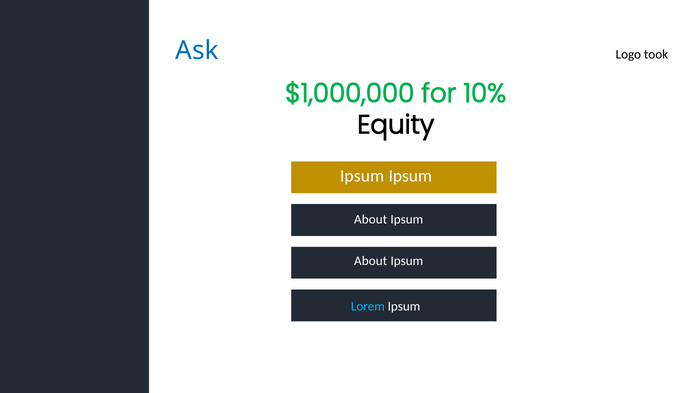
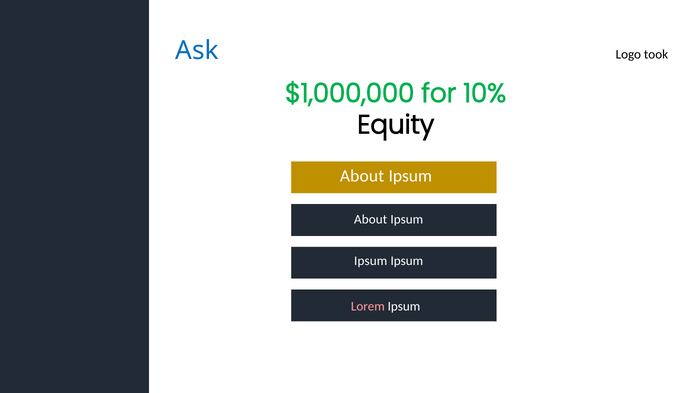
Ipsum: Ipsum -> About (362, 176)
About: About -> Ipsum (371, 261)
Lorem colour: light blue -> pink (368, 306)
